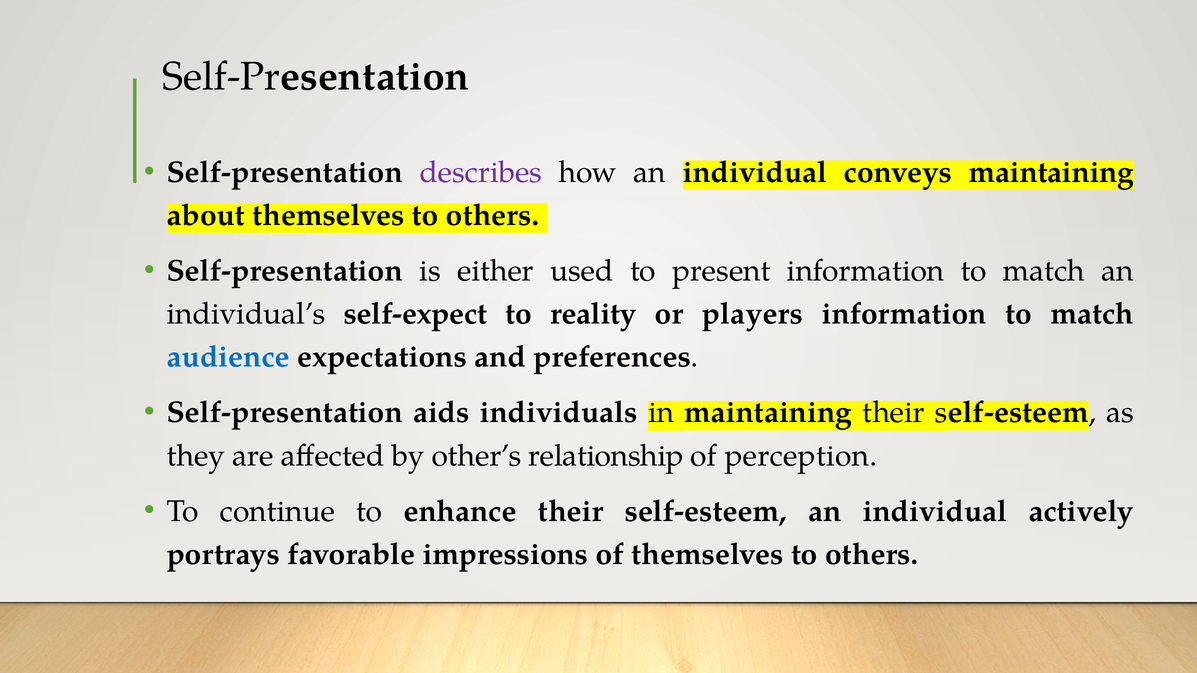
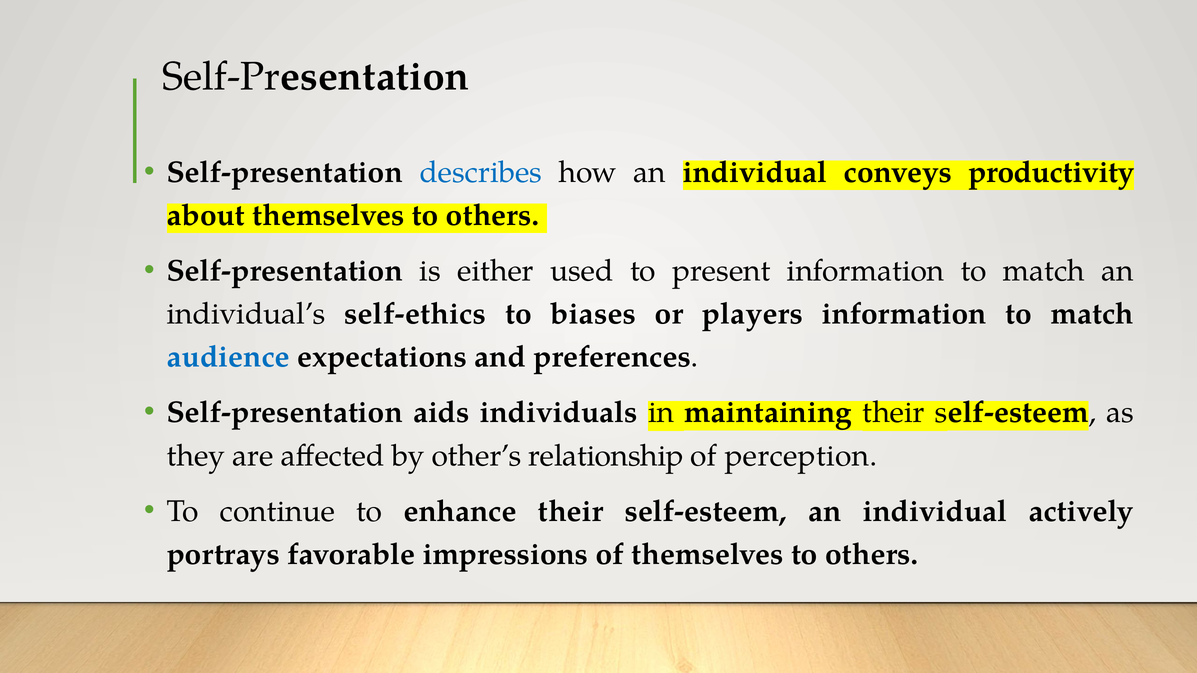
describes colour: purple -> blue (481, 172)
conveys maintaining: maintaining -> productivity (1051, 172)
self-expect: self-expect -> self-ethics (415, 314)
reality: reality -> biases (593, 314)
